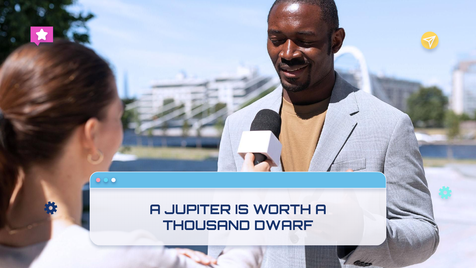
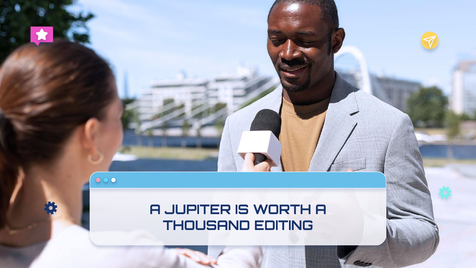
DWARF: DWARF -> EDITING (284, 225)
